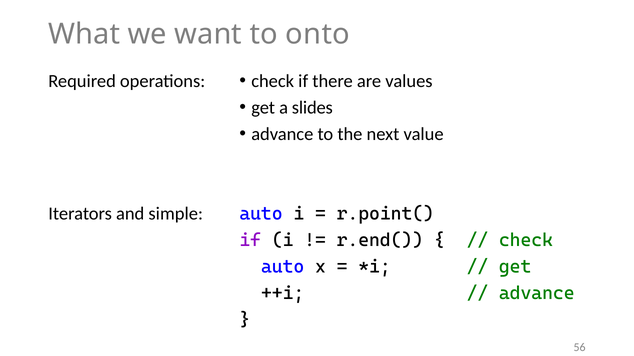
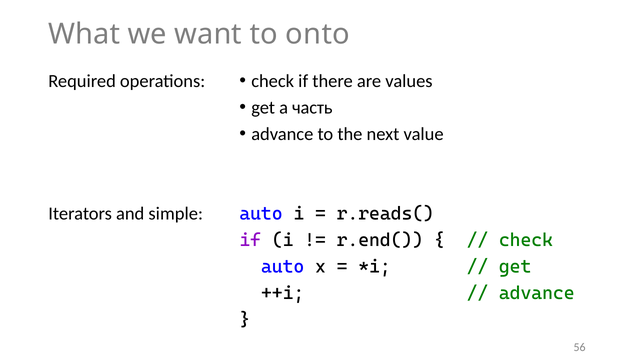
slides: slides -> часть (312, 108)
r.point(: r.point( -> r.reads( (385, 214)
